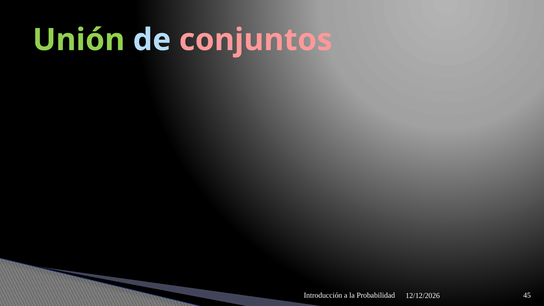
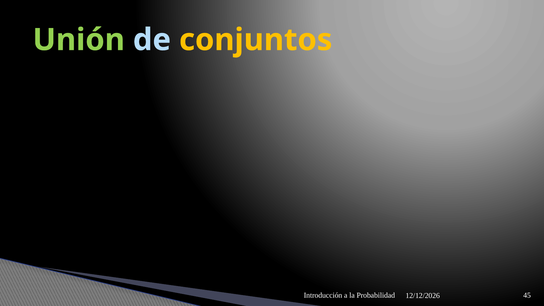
conjuntos colour: pink -> yellow (256, 40)
